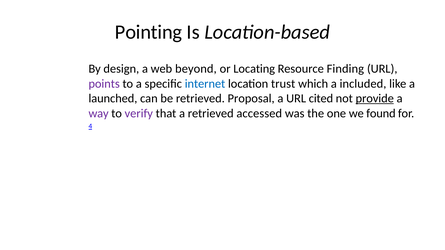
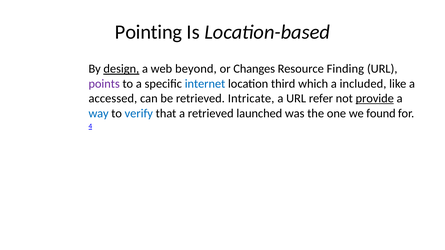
design underline: none -> present (121, 69)
Locating: Locating -> Changes (254, 69)
trust: trust -> third (283, 84)
launched: launched -> accessed (113, 99)
Proposal: Proposal -> Intricate (251, 99)
cited: cited -> refer (321, 99)
way colour: purple -> blue (99, 113)
verify colour: purple -> blue (139, 113)
accessed: accessed -> launched (259, 113)
